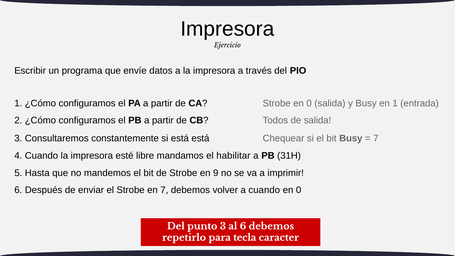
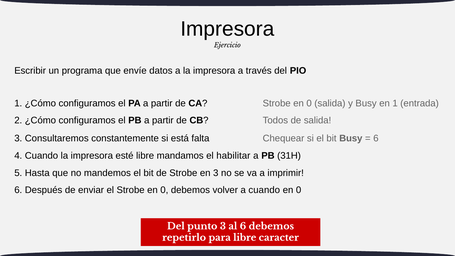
está está: está -> falta (200, 138)
7: 7 -> 6 (376, 138)
en 9: 9 -> 3 (216, 173)
el Strobe en 7: 7 -> 0 (164, 190)
para tecla: tecla -> libre (245, 238)
